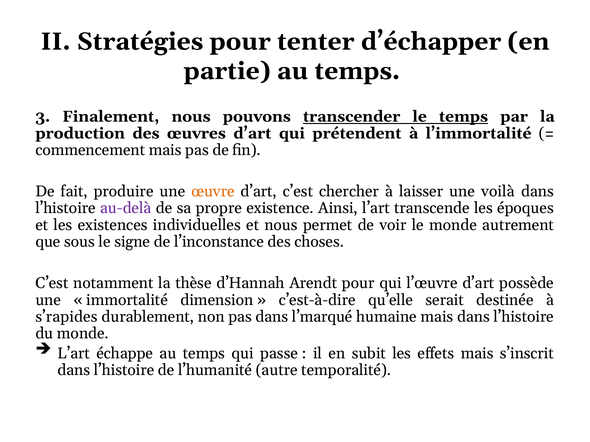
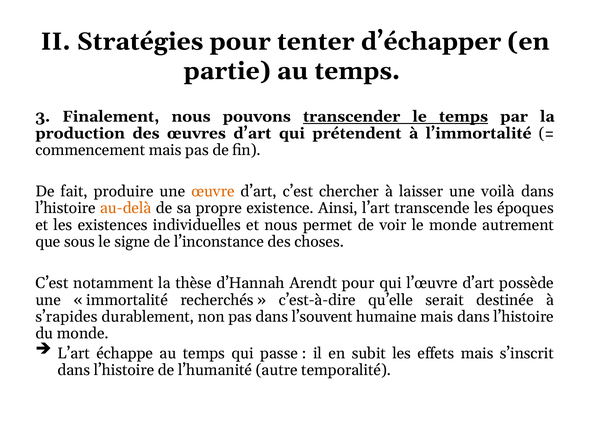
au-delà colour: purple -> orange (126, 208)
dimension: dimension -> recherchés (217, 300)
l’marqué: l’marqué -> l’souvent (322, 317)
